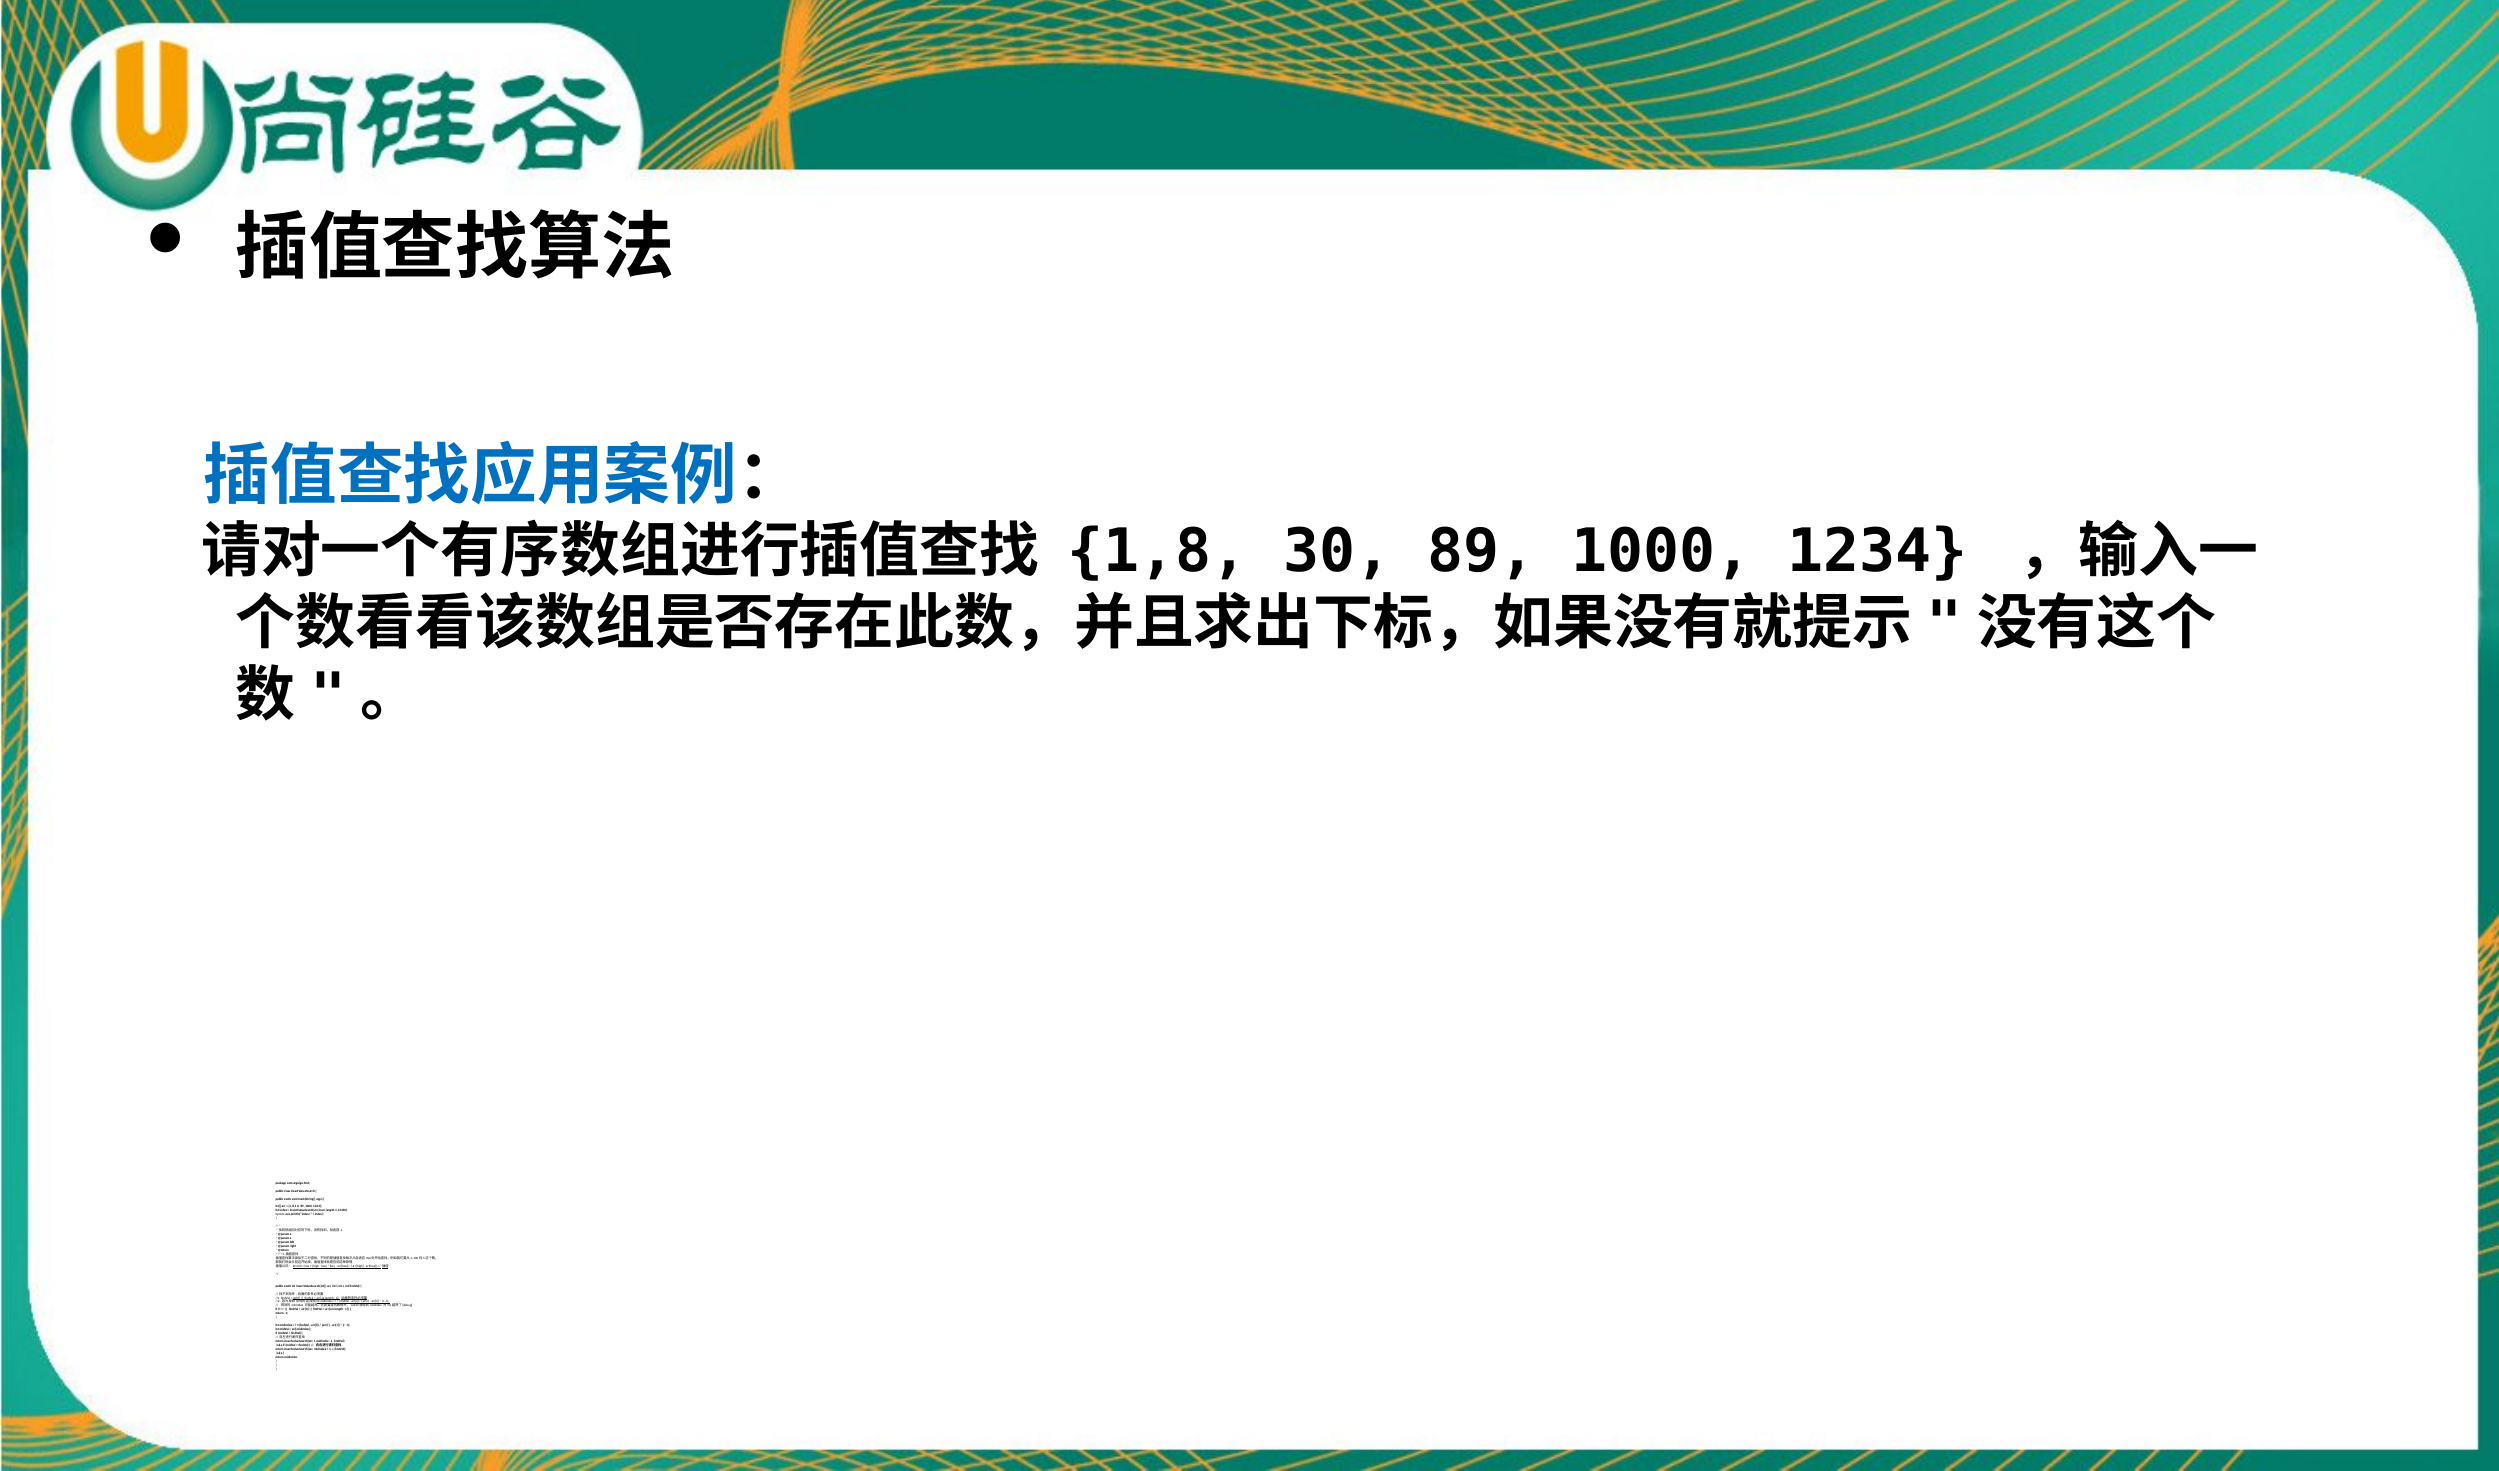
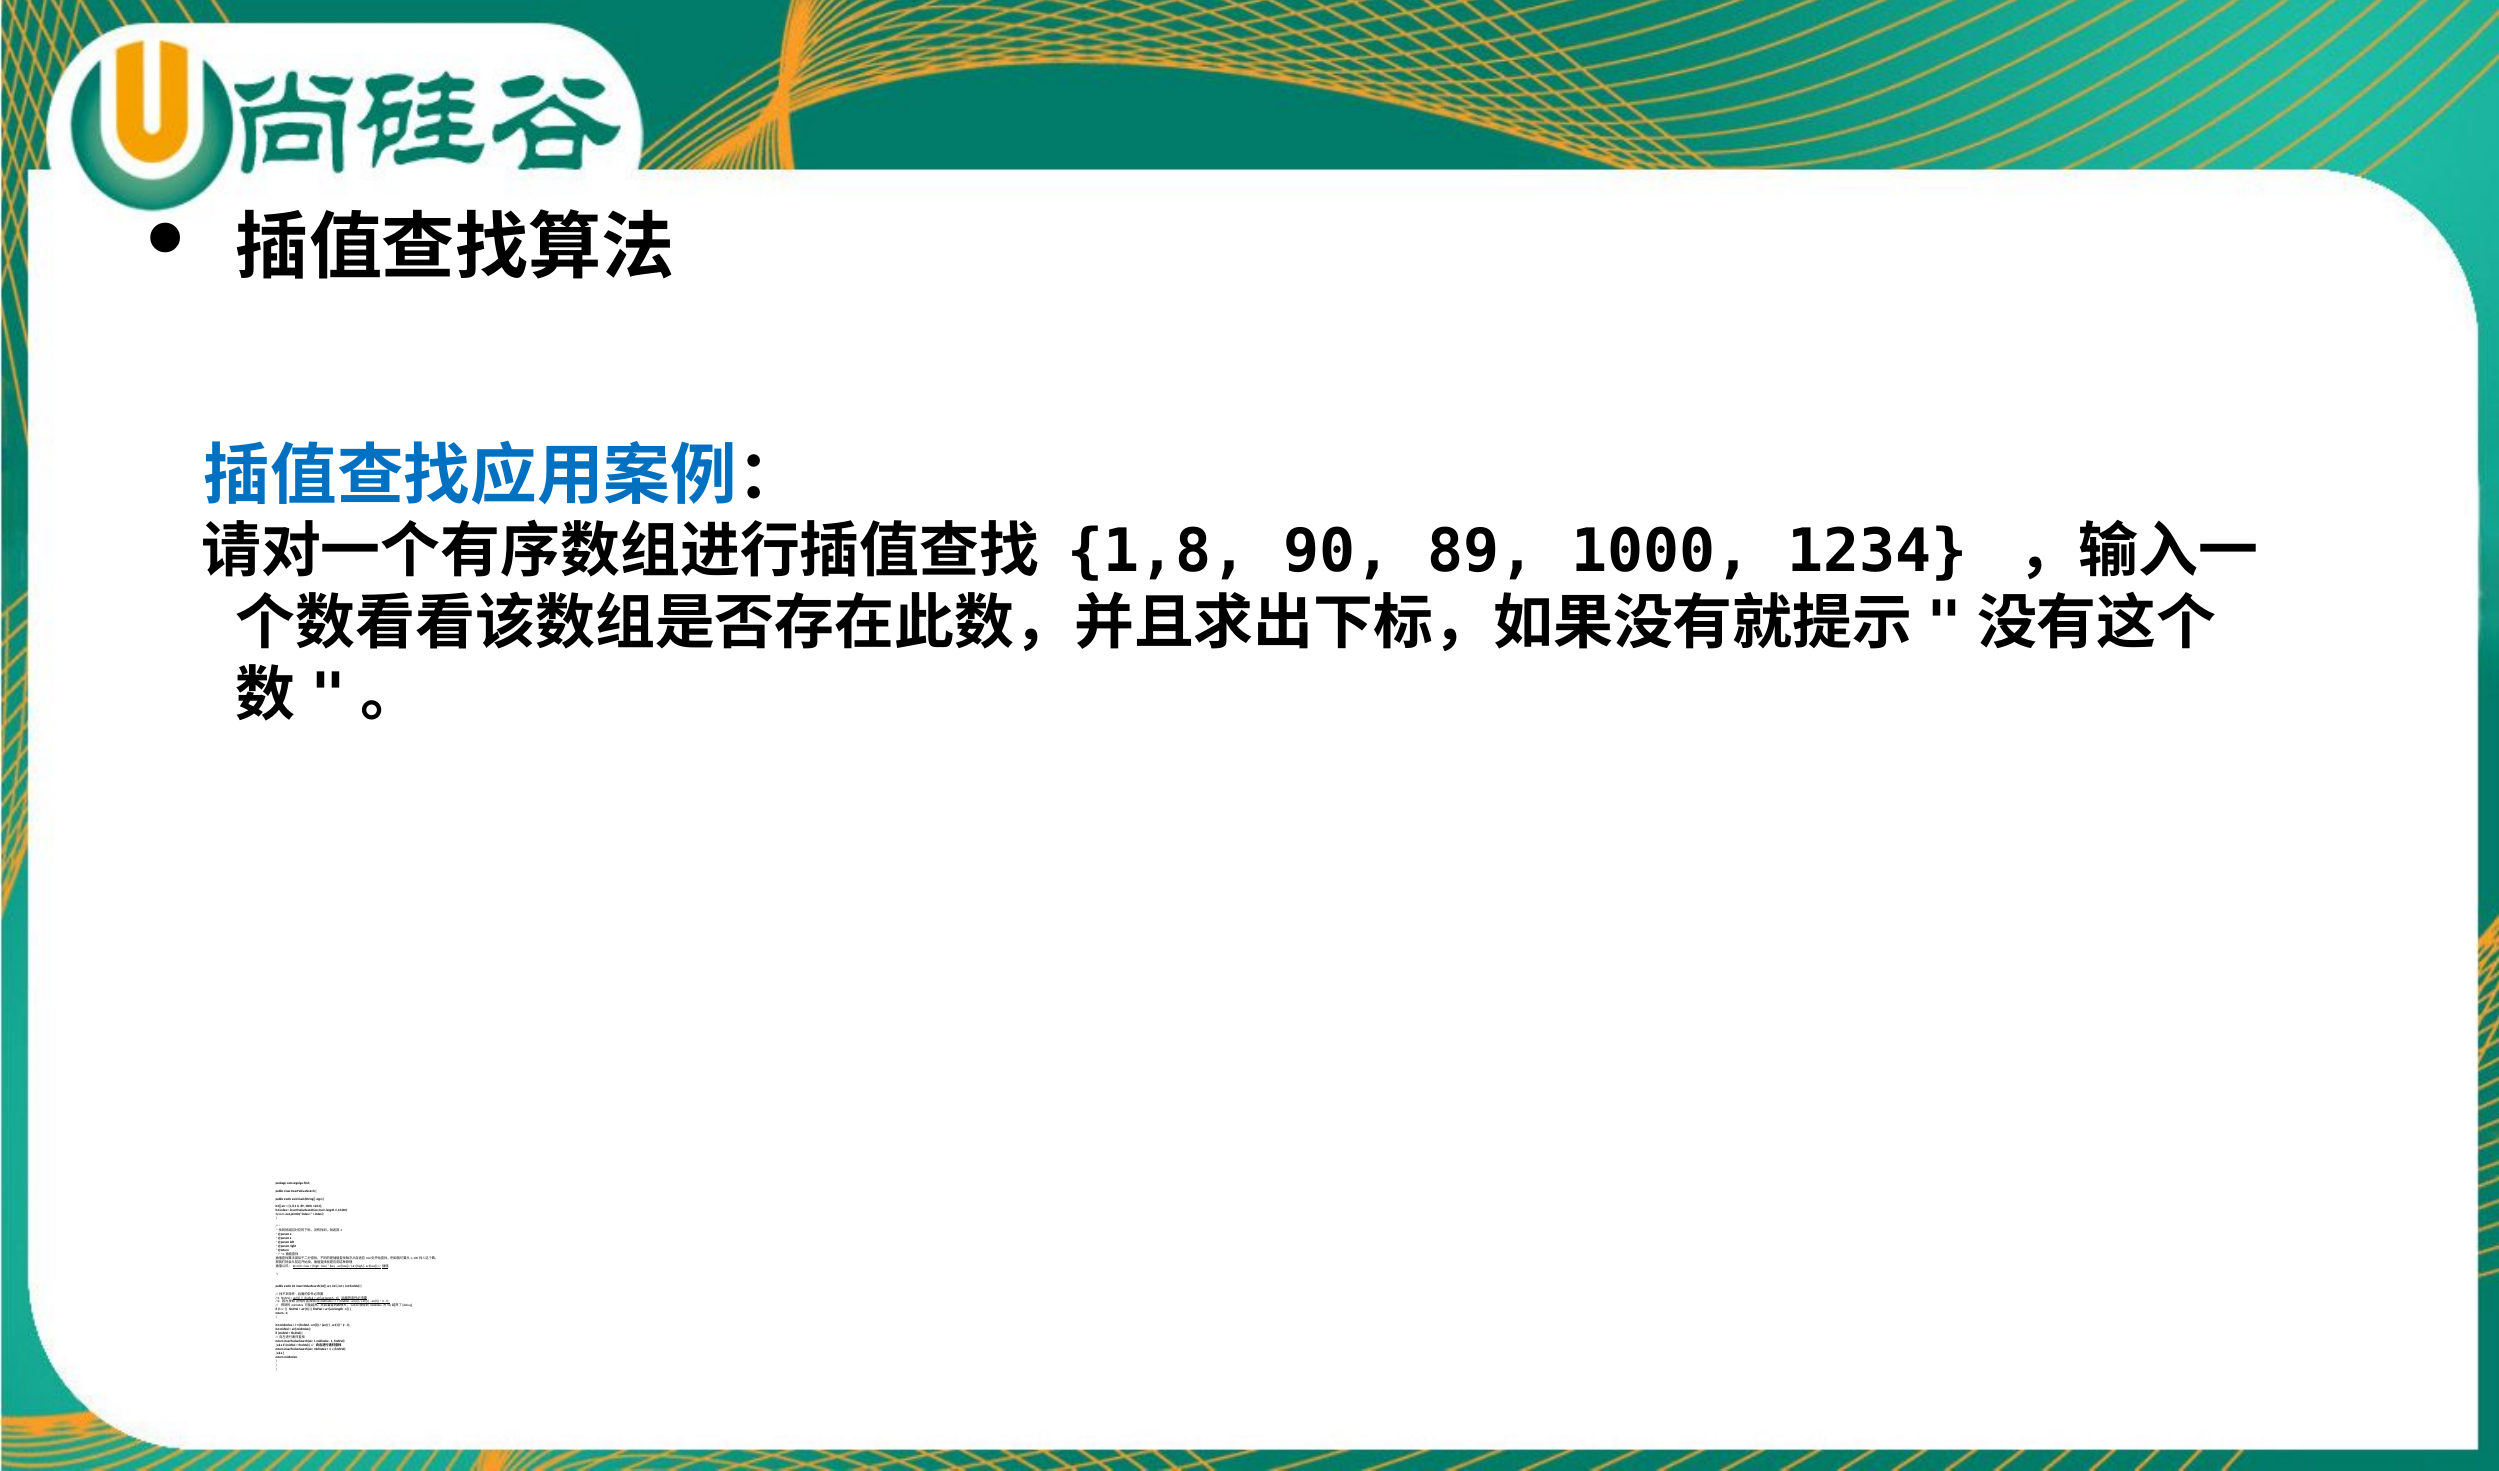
30: 30 -> 90 (1337, 552)
